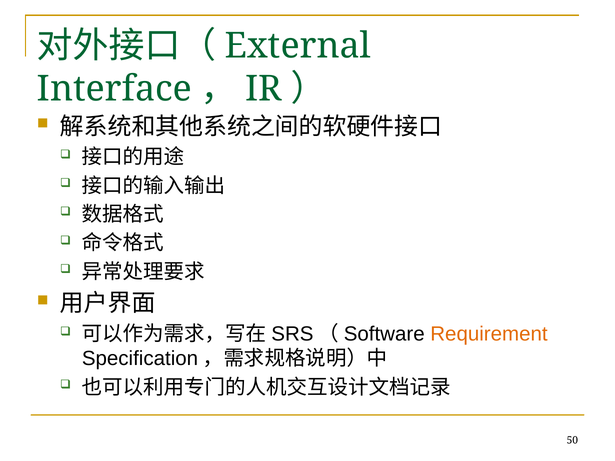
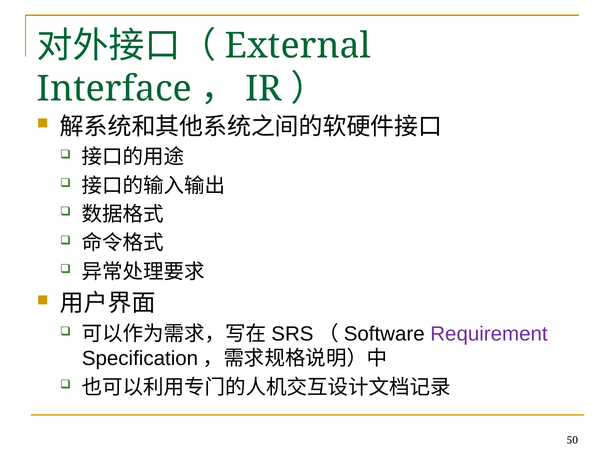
Requirement colour: orange -> purple (489, 334)
